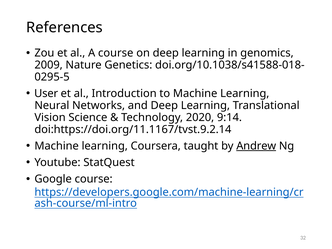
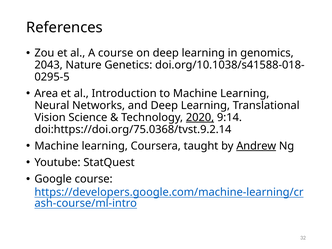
2009: 2009 -> 2043 (49, 65)
User: User -> Area (46, 94)
2020 underline: none -> present (200, 117)
doi:https://doi.org/11.1167/tvst.9.2.14: doi:https://doi.org/11.1167/tvst.9.2.14 -> doi:https://doi.org/75.0368/tvst.9.2.14 (133, 129)
